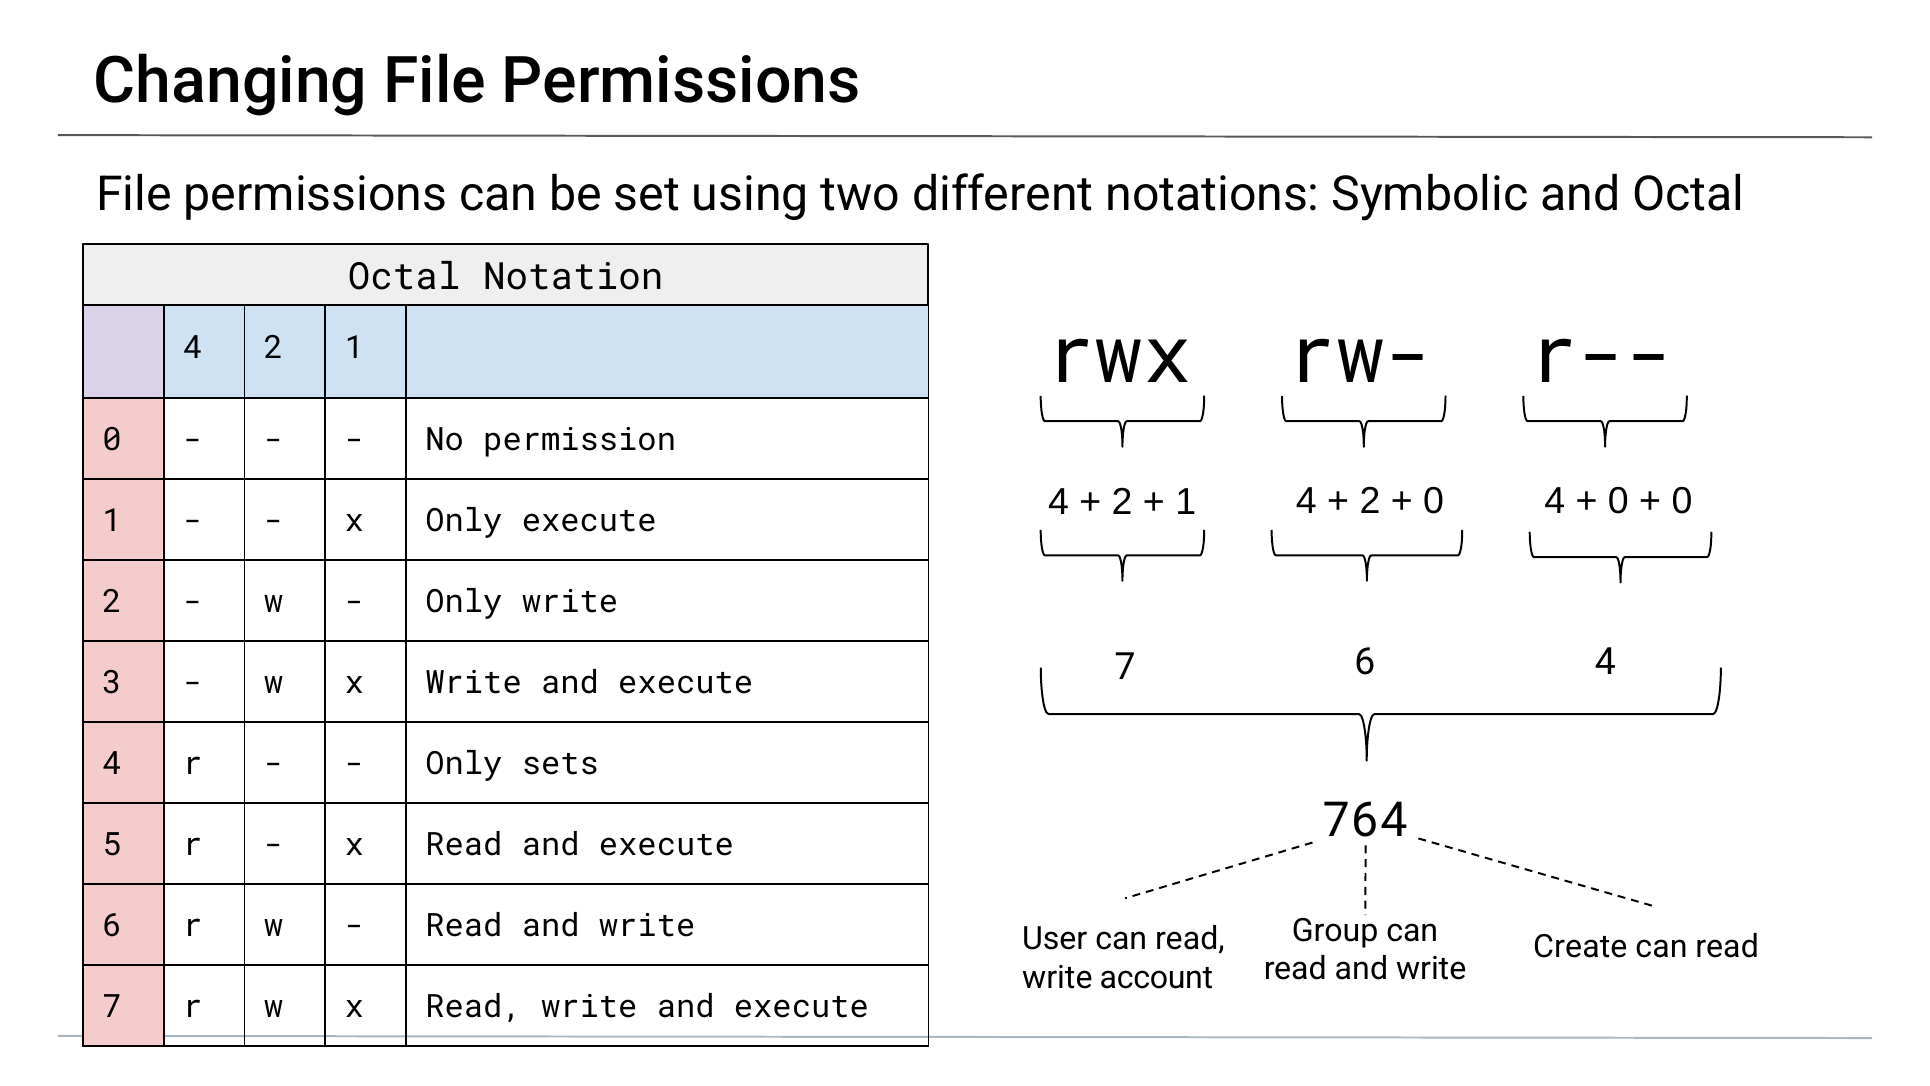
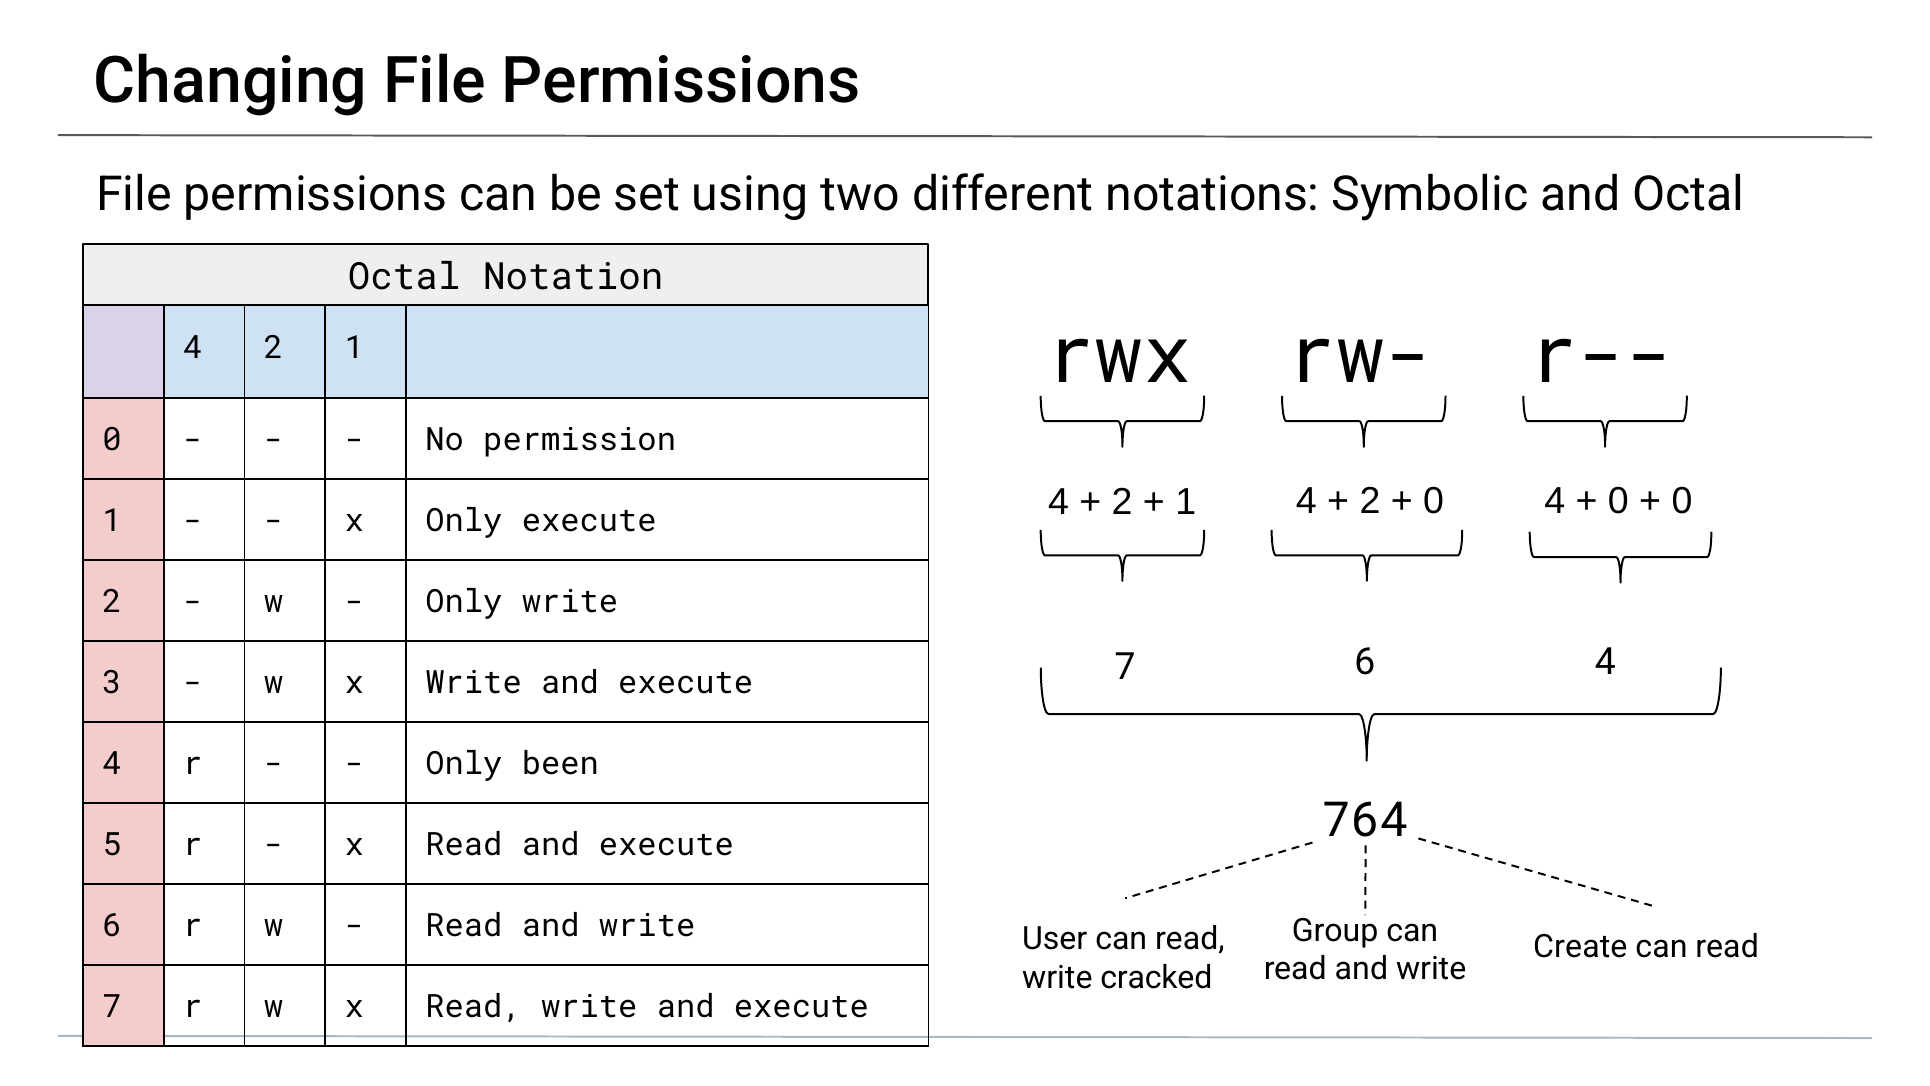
sets: sets -> been (560, 764)
account: account -> cracked (1156, 977)
